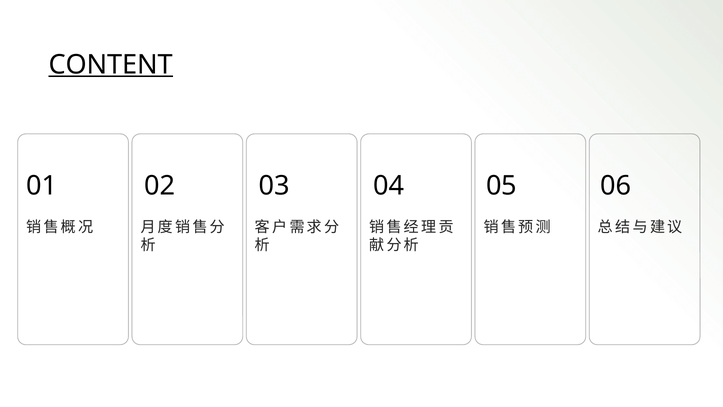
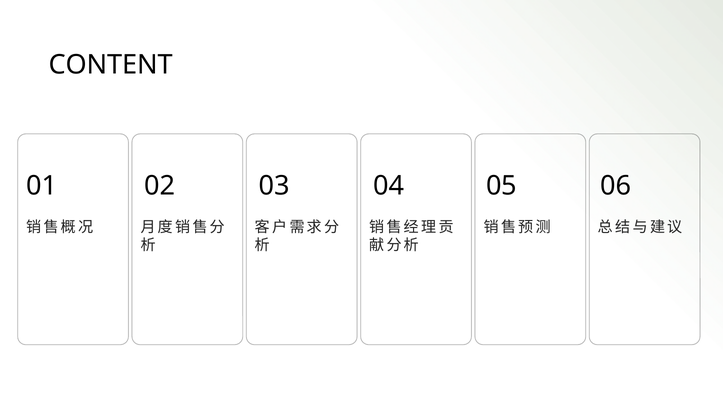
CONTENT underline: present -> none (111, 65)
